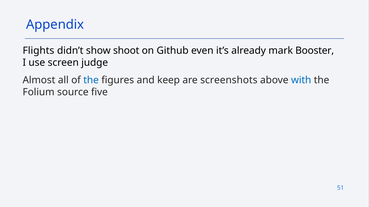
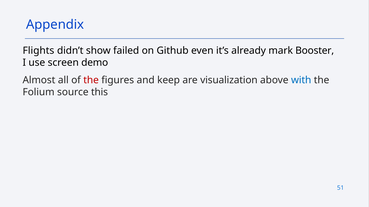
shoot: shoot -> failed (126, 51)
judge: judge -> demo (95, 63)
the colour: blue -> red (91, 80)
screenshots: screenshots -> visualization (229, 80)
five: five -> this (100, 92)
